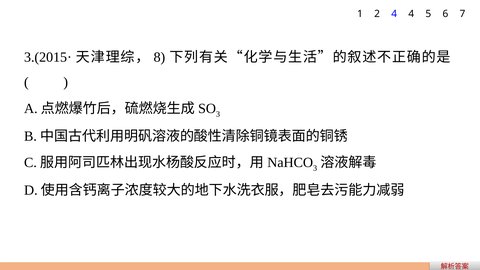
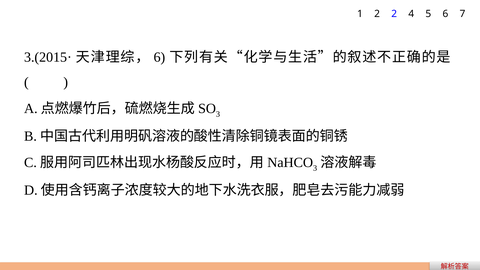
2 4: 4 -> 2 (394, 14)
8: 8 -> 6 (159, 57)
